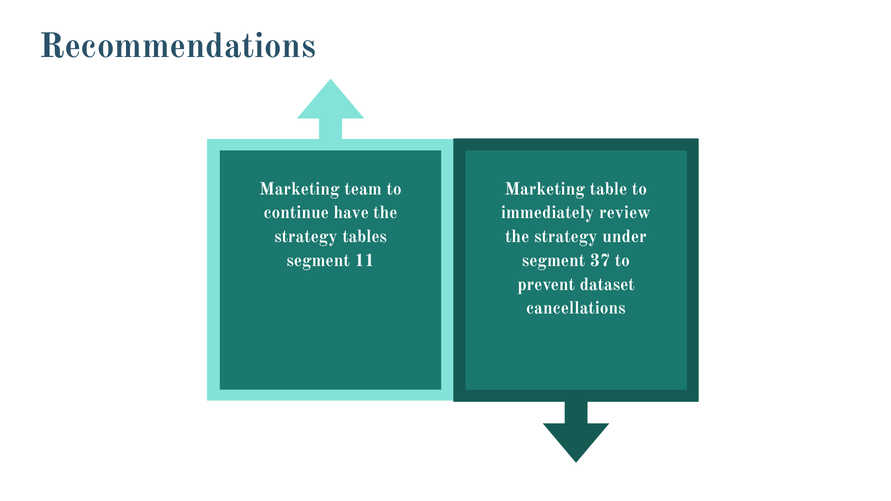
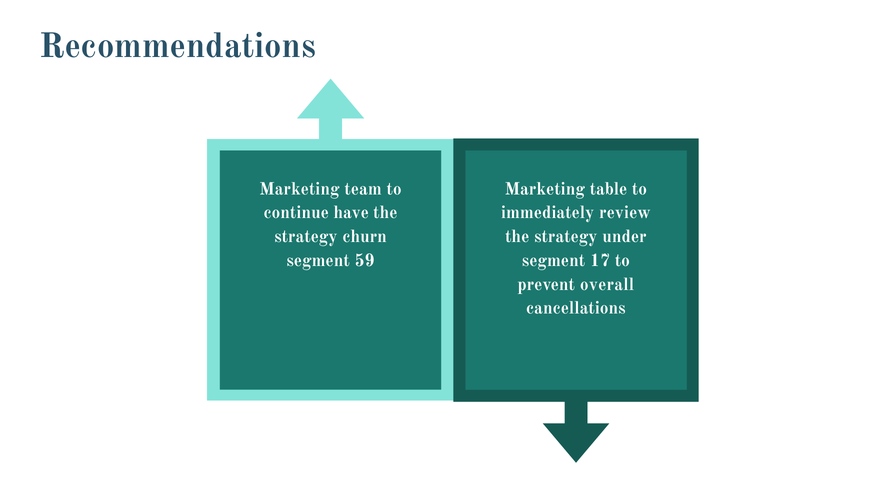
tables: tables -> churn (365, 237)
11: 11 -> 59 (365, 261)
37: 37 -> 17 (600, 261)
dataset: dataset -> overall (607, 284)
